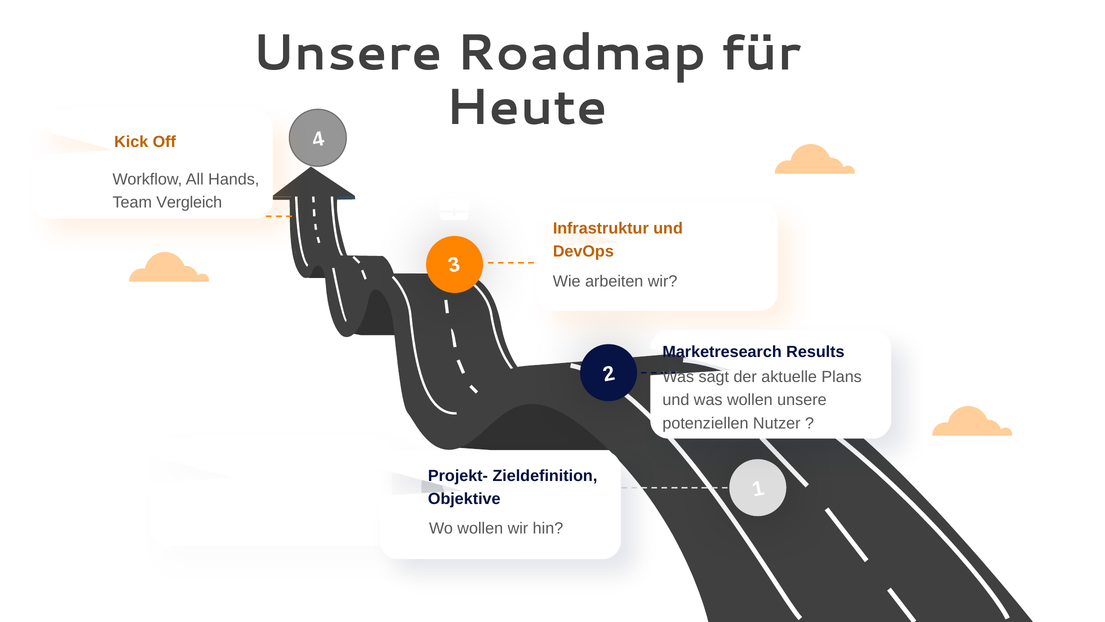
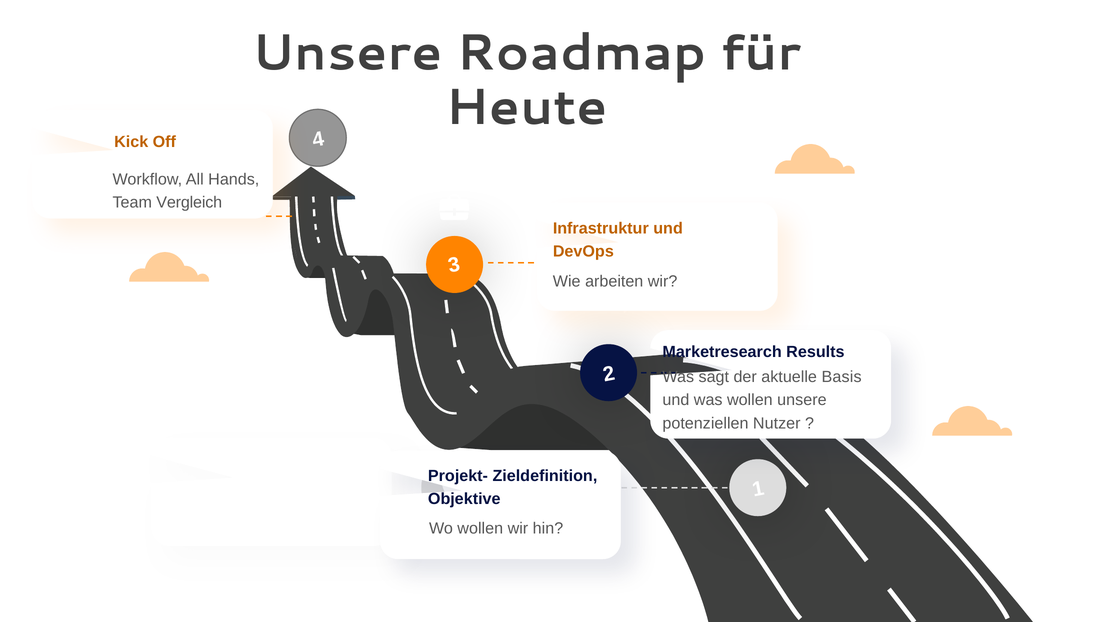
Plans: Plans -> Basis (842, 377)
